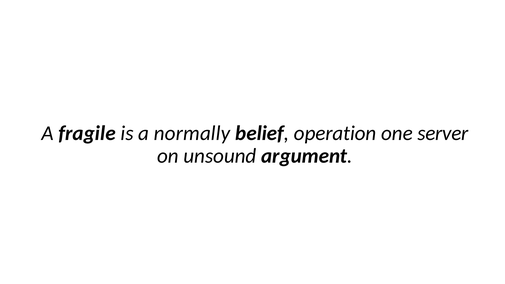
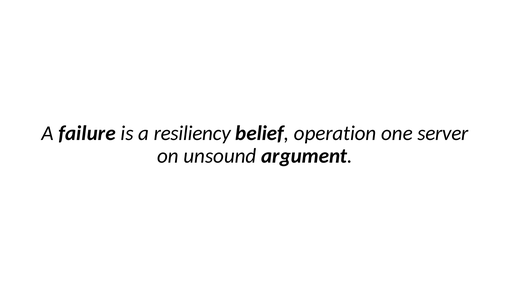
fragile: fragile -> failure (87, 133)
normally: normally -> resiliency (192, 133)
